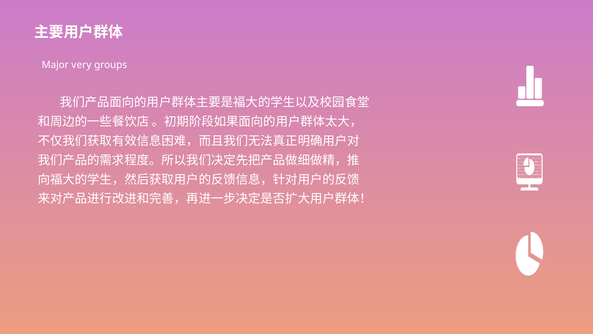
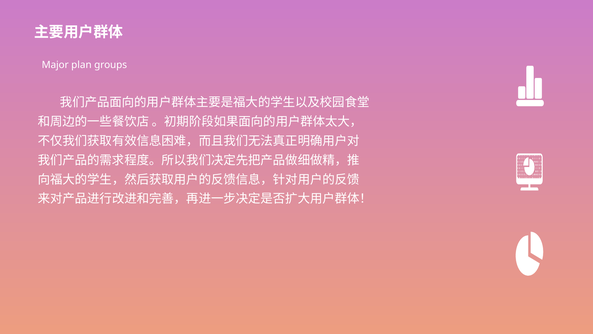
very: very -> plan (81, 65)
